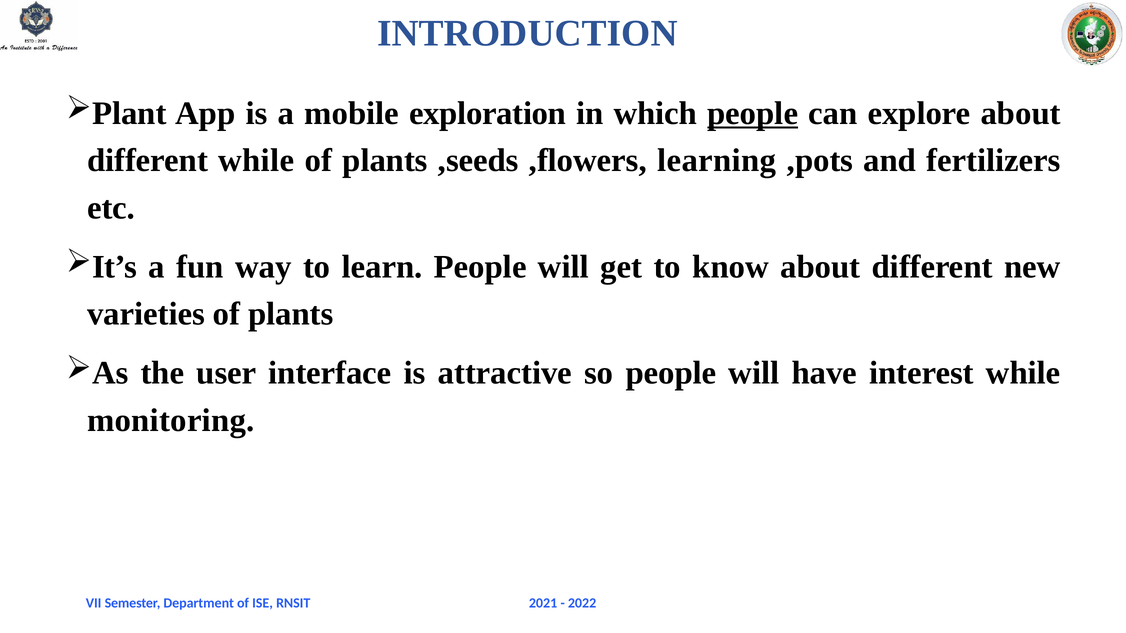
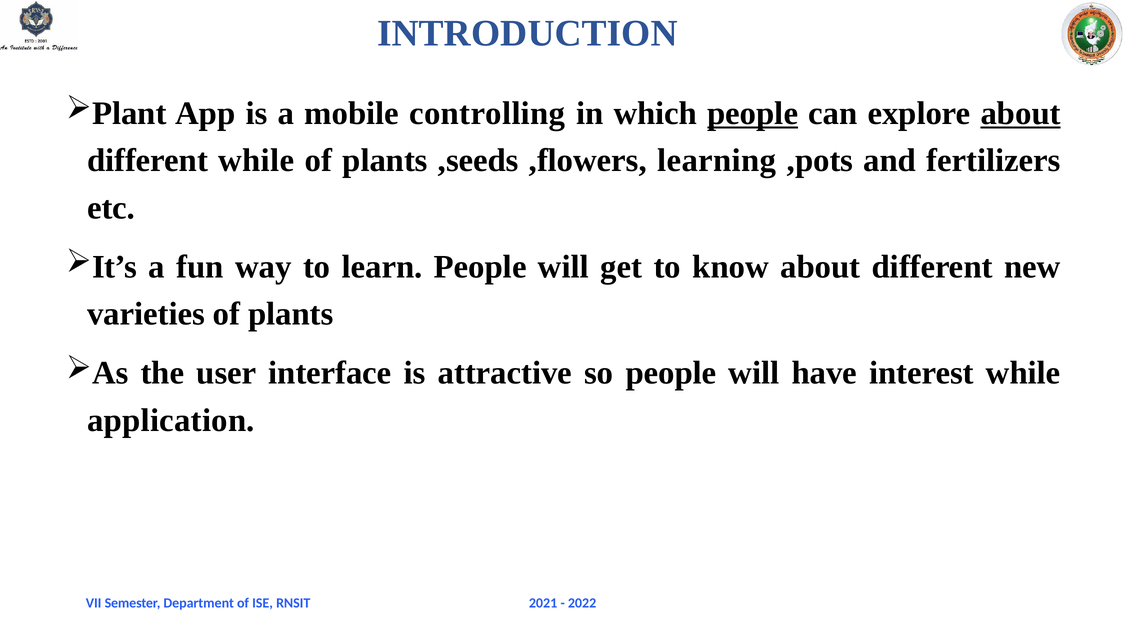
exploration: exploration -> controlling (487, 113)
about underline: none -> present (1021, 113)
monitoring: monitoring -> application (171, 421)
